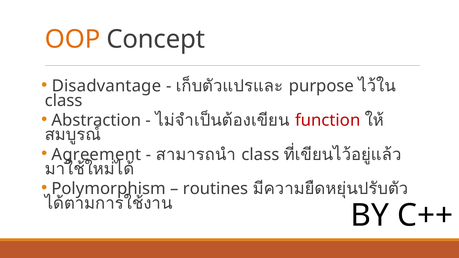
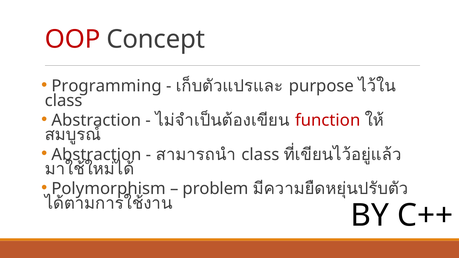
OOP colour: orange -> red (73, 39)
Disadvantage: Disadvantage -> Programming (107, 86)
Agreement: Agreement -> Abstraction (97, 155)
routines: routines -> problem (216, 189)
